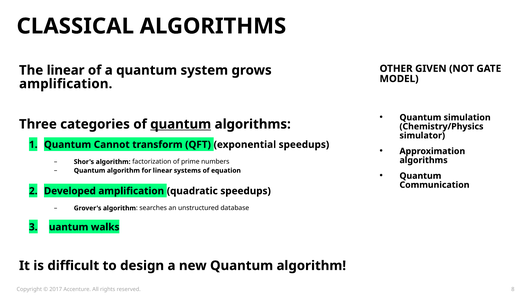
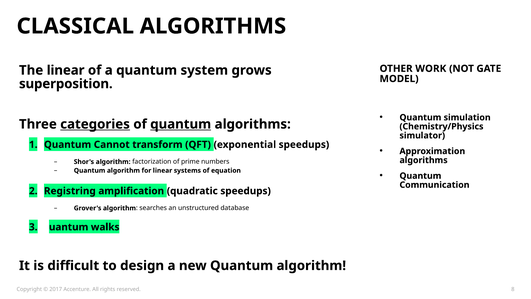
GIVEN: GIVEN -> WORK (431, 69)
amplification: amplification -> superposition (66, 84)
categories underline: none -> present (95, 124)
Developed: Developed -> Registring (70, 191)
